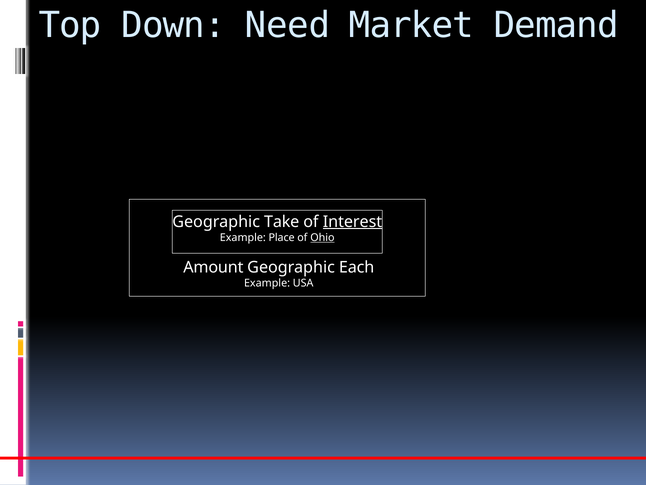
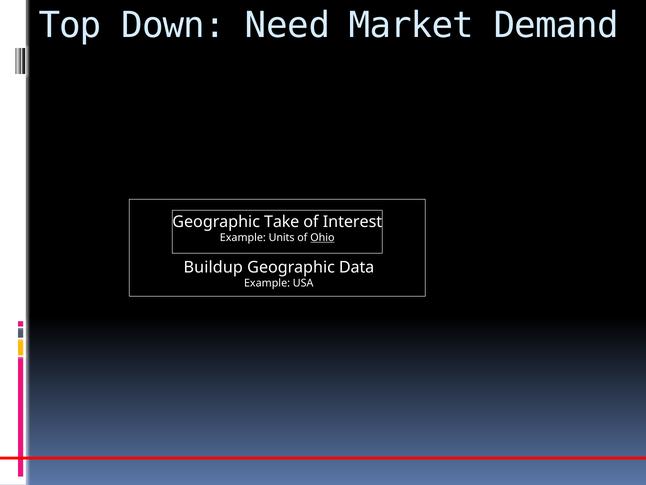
Interest underline: present -> none (352, 222)
Place: Place -> Units (282, 237)
Amount: Amount -> Buildup (213, 267)
Each: Each -> Data (357, 267)
